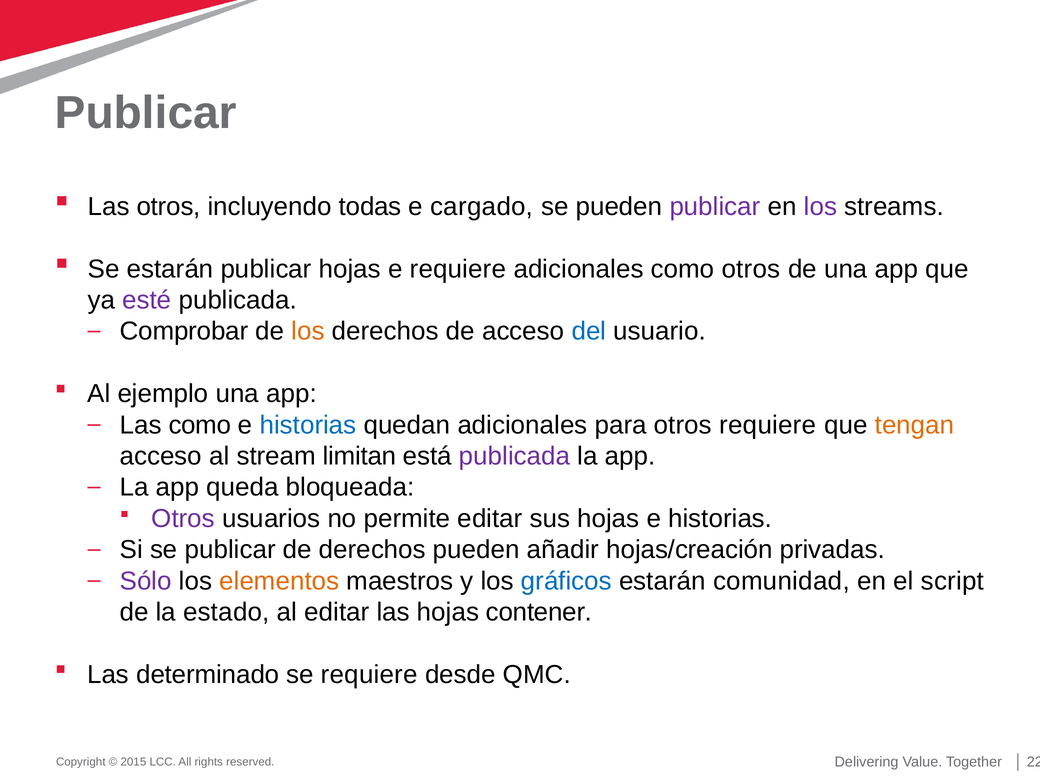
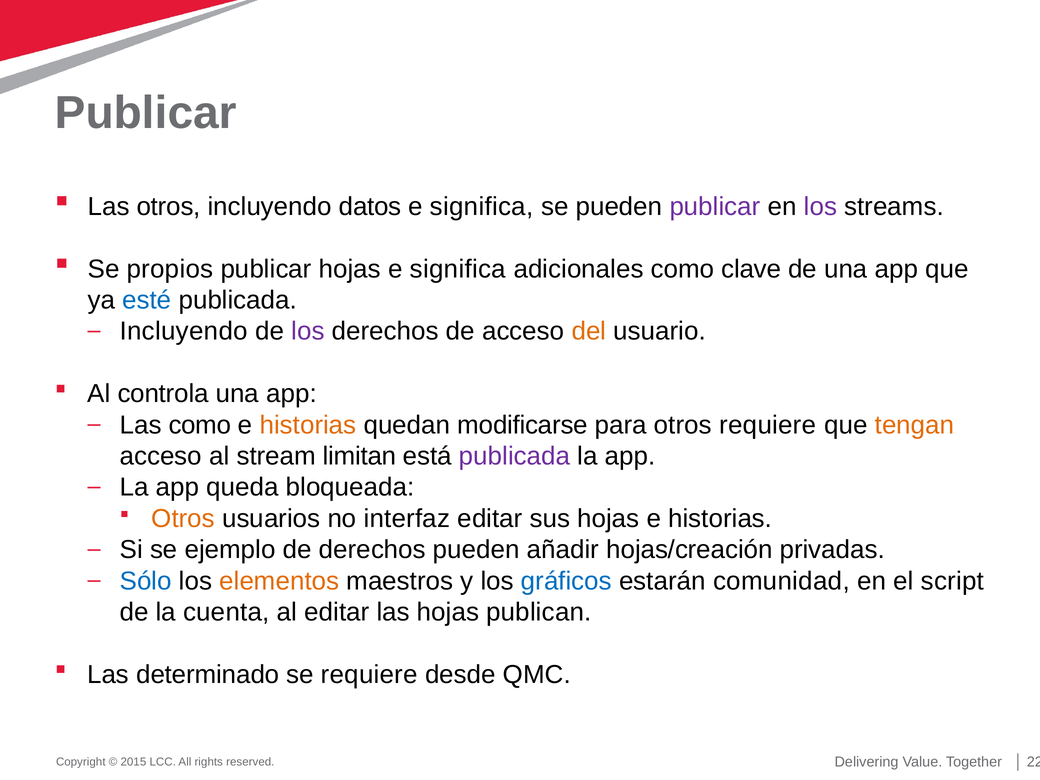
todas: todas -> datos (370, 207)
cargado: cargado -> significa (482, 207)
Se estarán: estarán -> propios (170, 269)
hojas e requiere: requiere -> significa (458, 269)
como otros: otros -> clave (751, 269)
esté colour: purple -> blue (147, 300)
Comprobar: Comprobar -> Incluyendo (184, 331)
los colour: orange -> purple (308, 331)
del colour: blue -> orange (589, 331)
ejemplo: ejemplo -> controla (163, 394)
historias colour: blue -> orange (308, 425)
quedan adicionales: adicionales -> modificarse (523, 425)
Otros colour: purple -> orange (183, 519)
permite: permite -> interfaz (407, 519)
se publicar: publicar -> ejemplo (230, 550)
Sólo colour: purple -> blue (146, 581)
estado: estado -> cuenta (226, 612)
contener: contener -> publican (539, 612)
